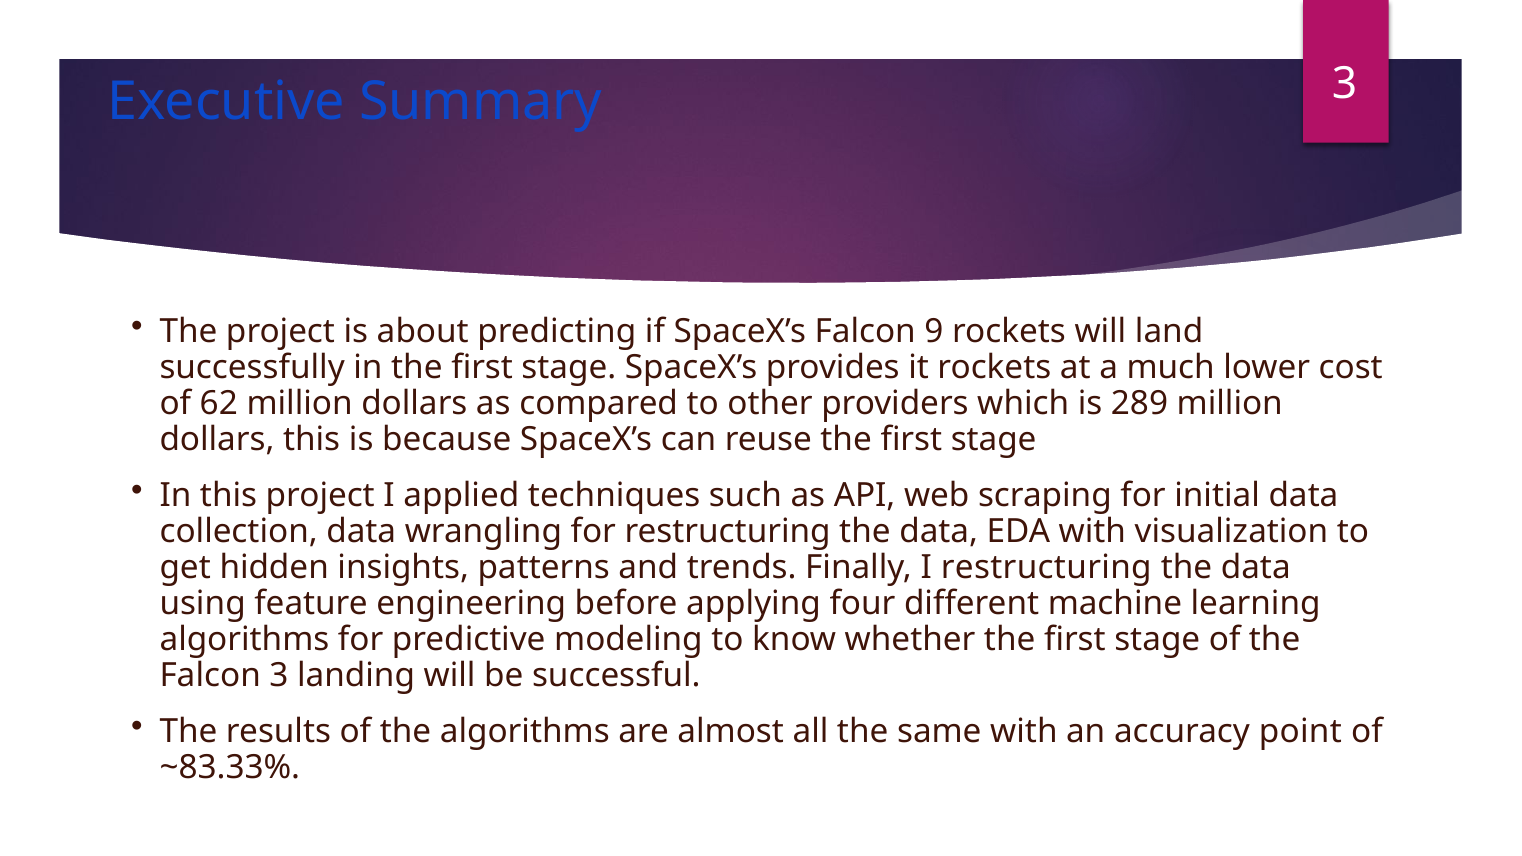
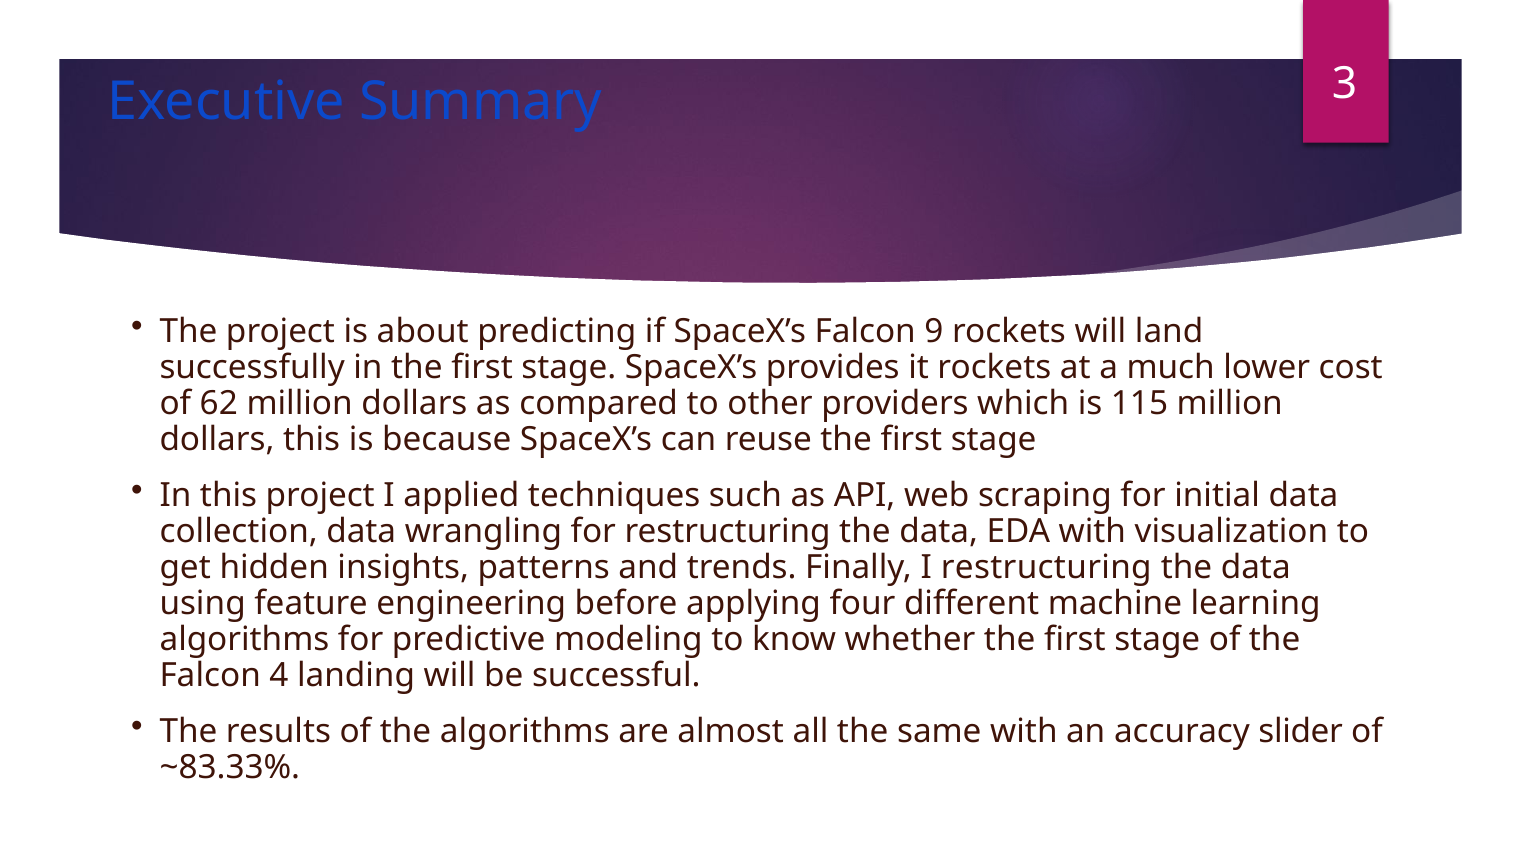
289: 289 -> 115 (1139, 404)
Falcon 3: 3 -> 4 (279, 676)
point: point -> slider (1301, 731)
